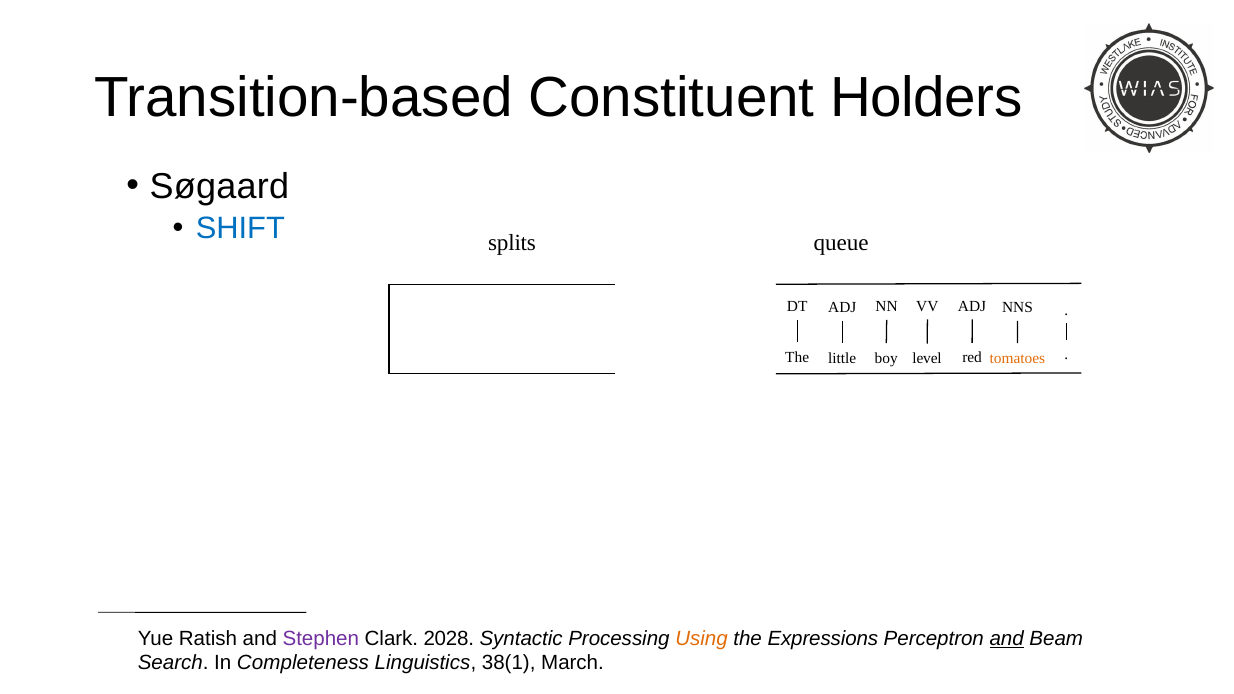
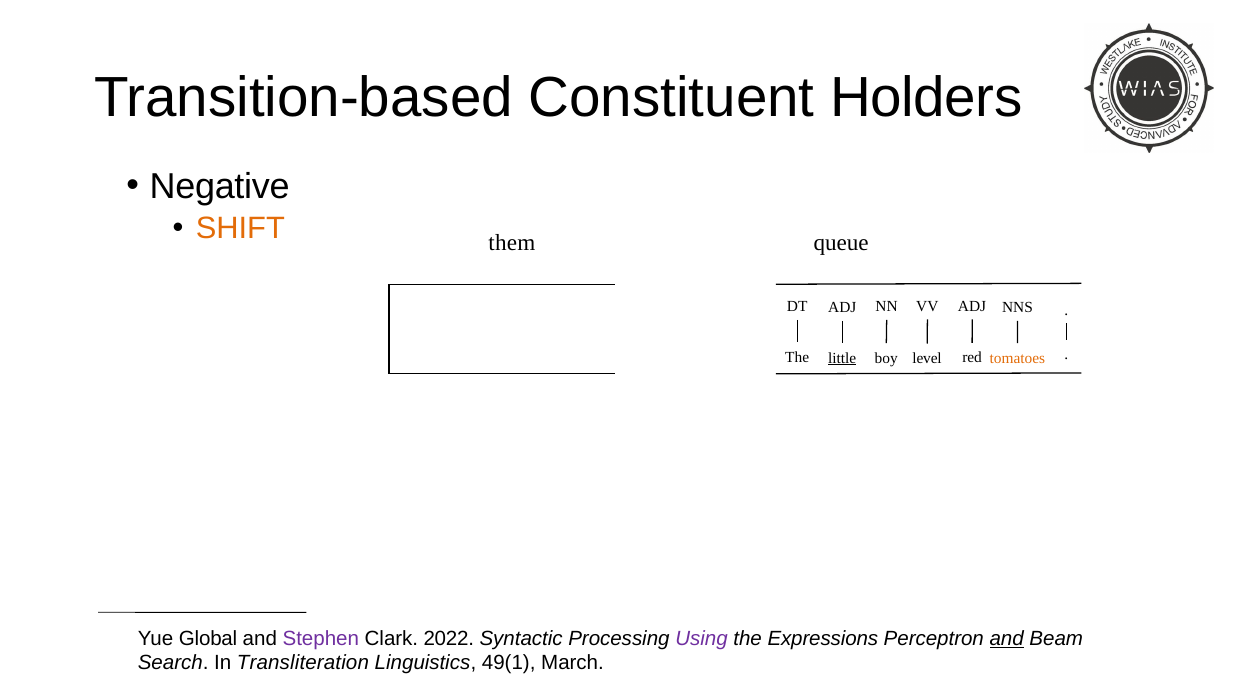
Søgaard: Søgaard -> Negative (220, 186)
SHIFT colour: blue -> orange (240, 229)
splits: splits -> them (512, 243)
little underline: none -> present (842, 358)
Ratish: Ratish -> Global (208, 639)
2028: 2028 -> 2022 (449, 639)
Using colour: orange -> purple (701, 639)
Completeness: Completeness -> Transliteration (303, 663)
38(1: 38(1 -> 49(1 (509, 663)
